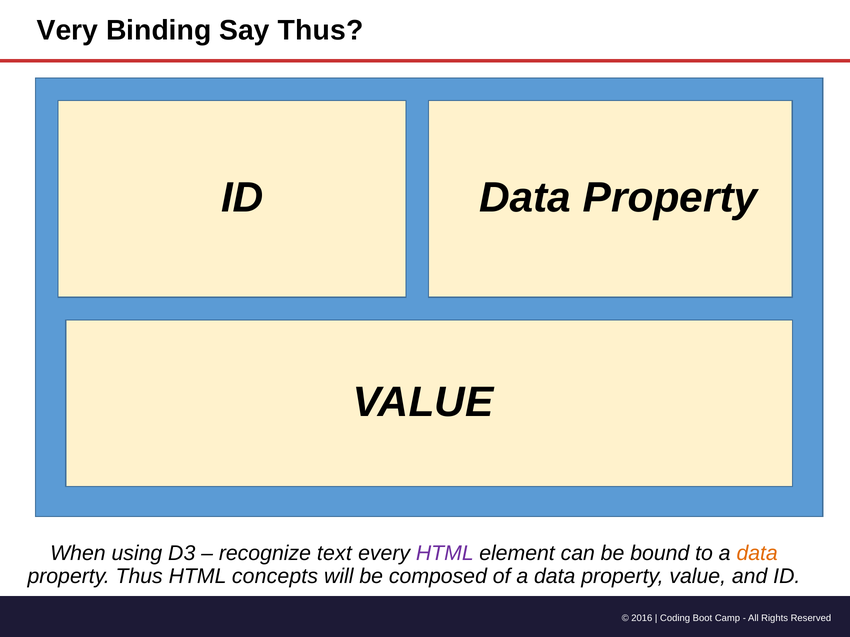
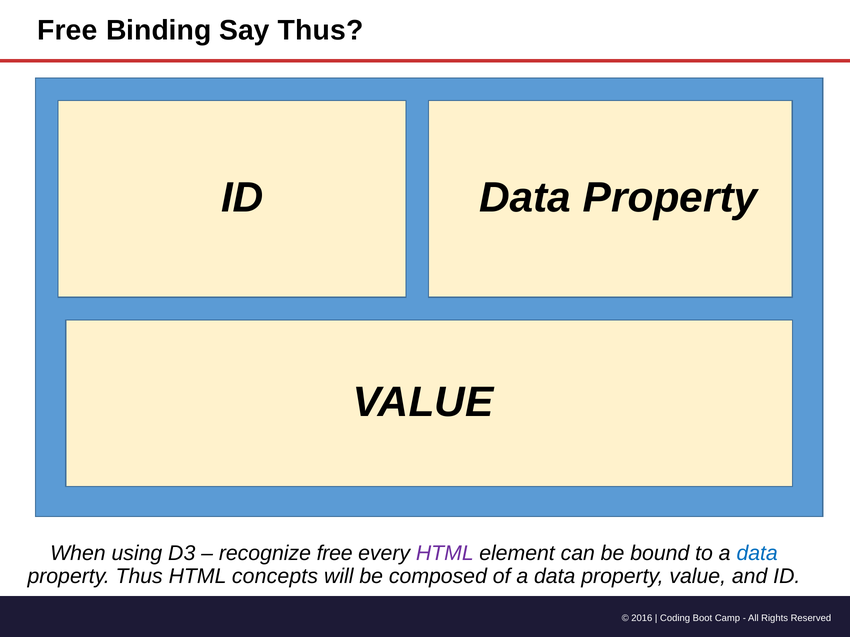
Very: Very -> Free (67, 30)
recognize text: text -> free (335, 554)
data colour: orange -> blue (757, 554)
